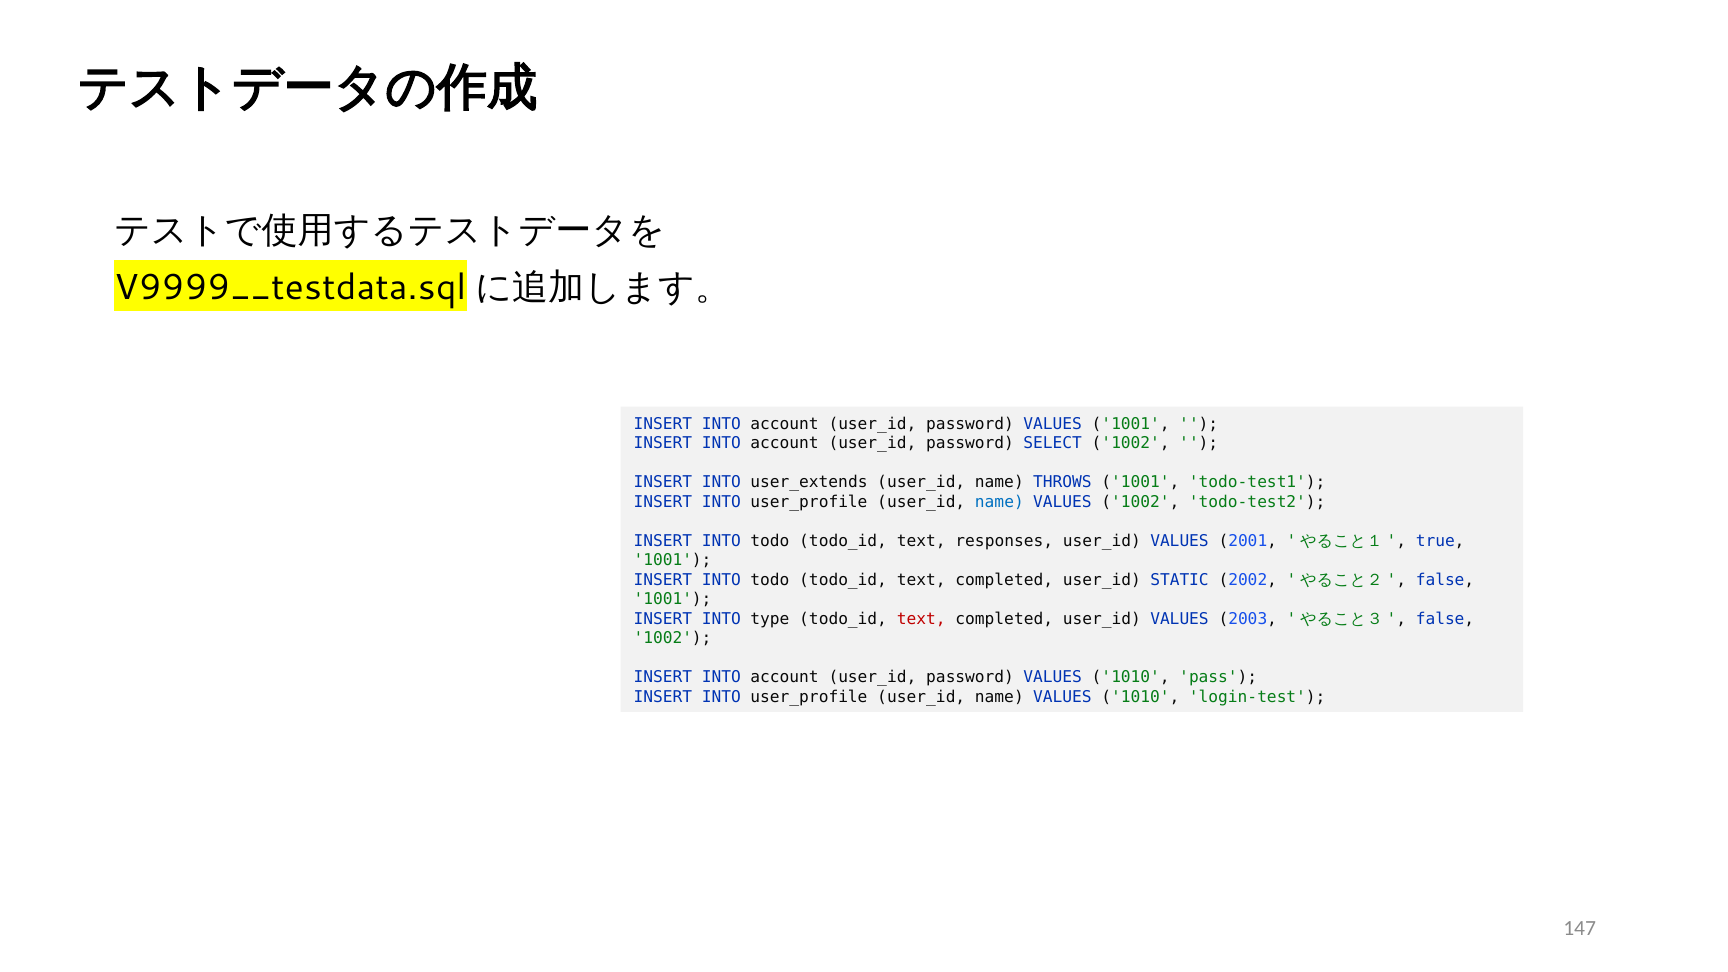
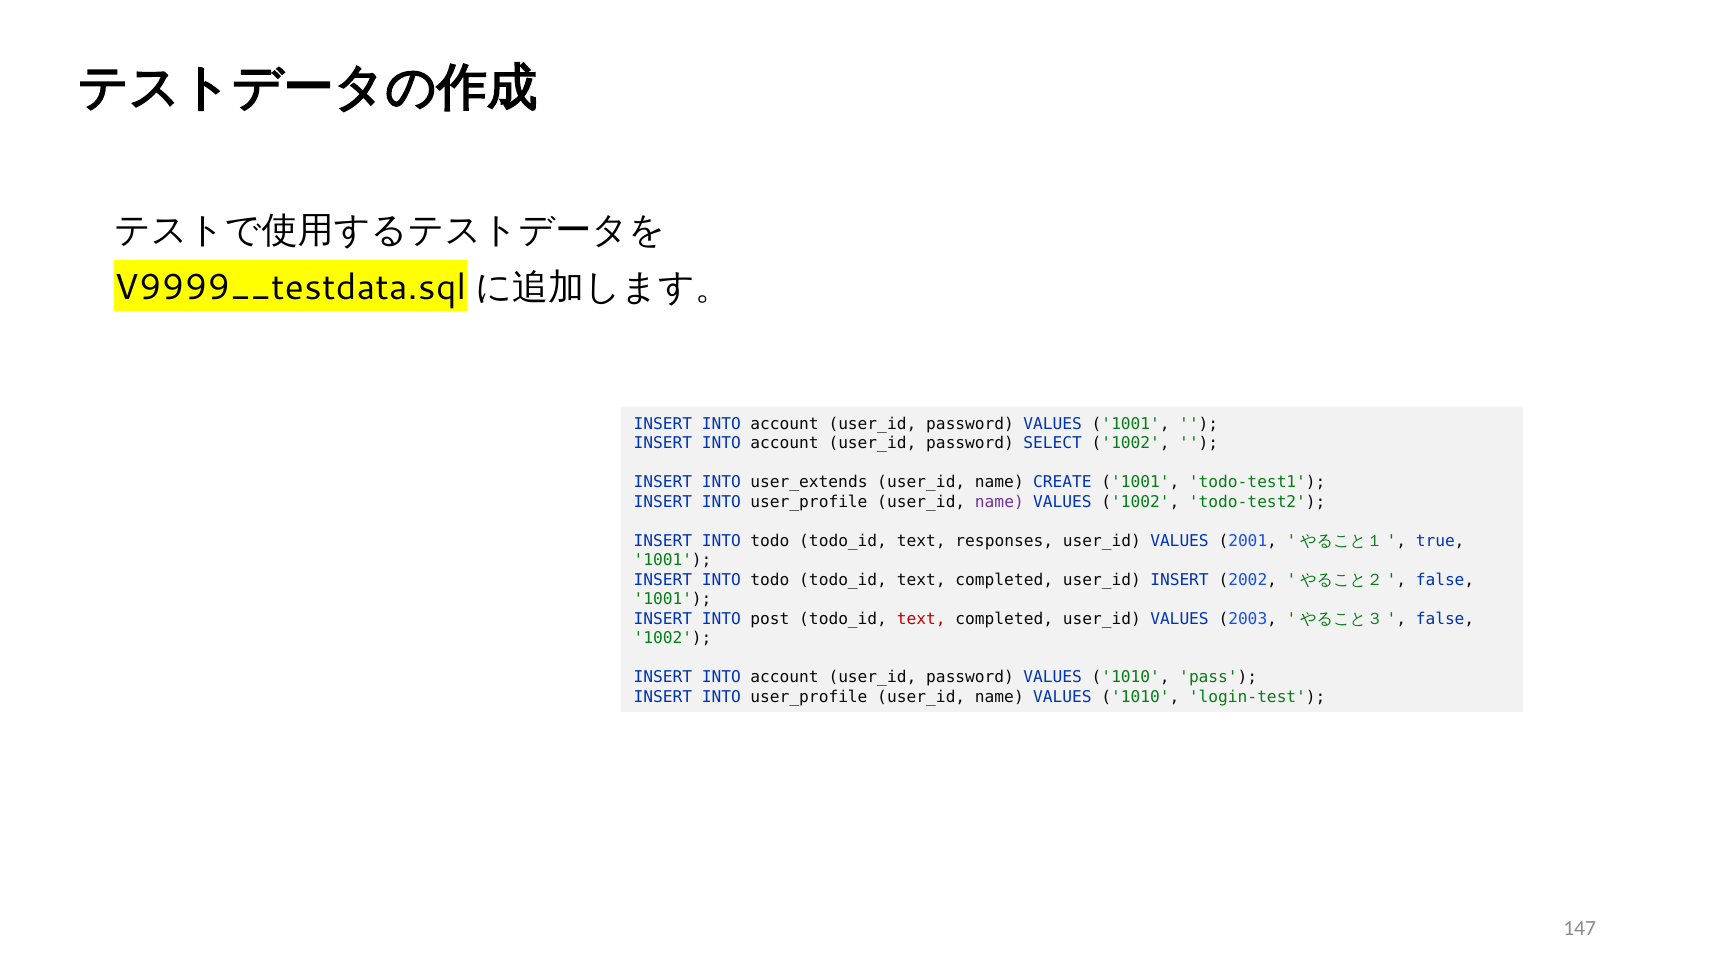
THROWS: THROWS -> CREATE (1062, 482)
name colour: blue -> purple (999, 502)
user_id STATIC: STATIC -> INSERT (1180, 580)
type: type -> post (770, 619)
